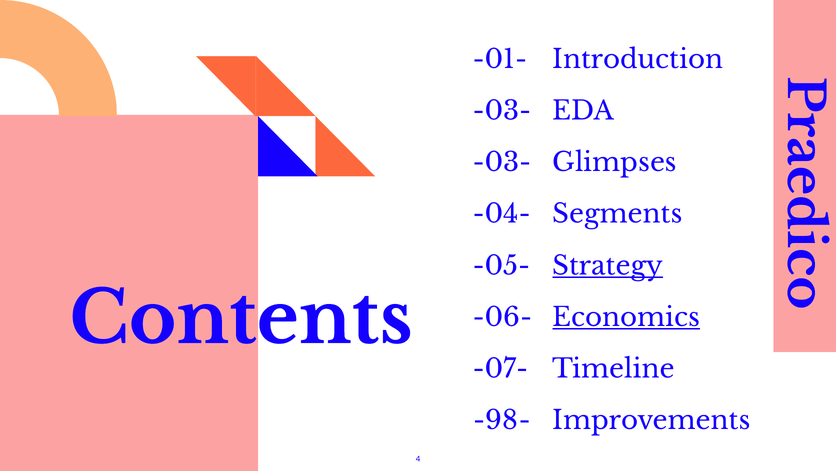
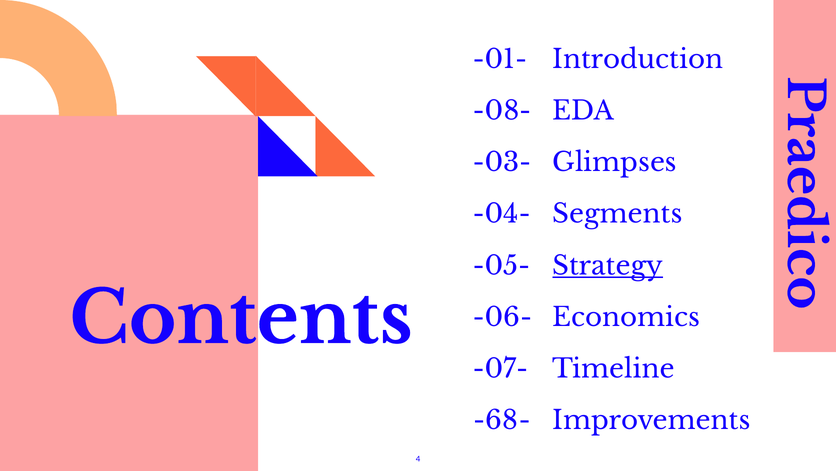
-03-: -03- -> -08- (502, 111)
Economics underline: present -> none (626, 317)
-98-: -98- -> -68- (502, 420)
